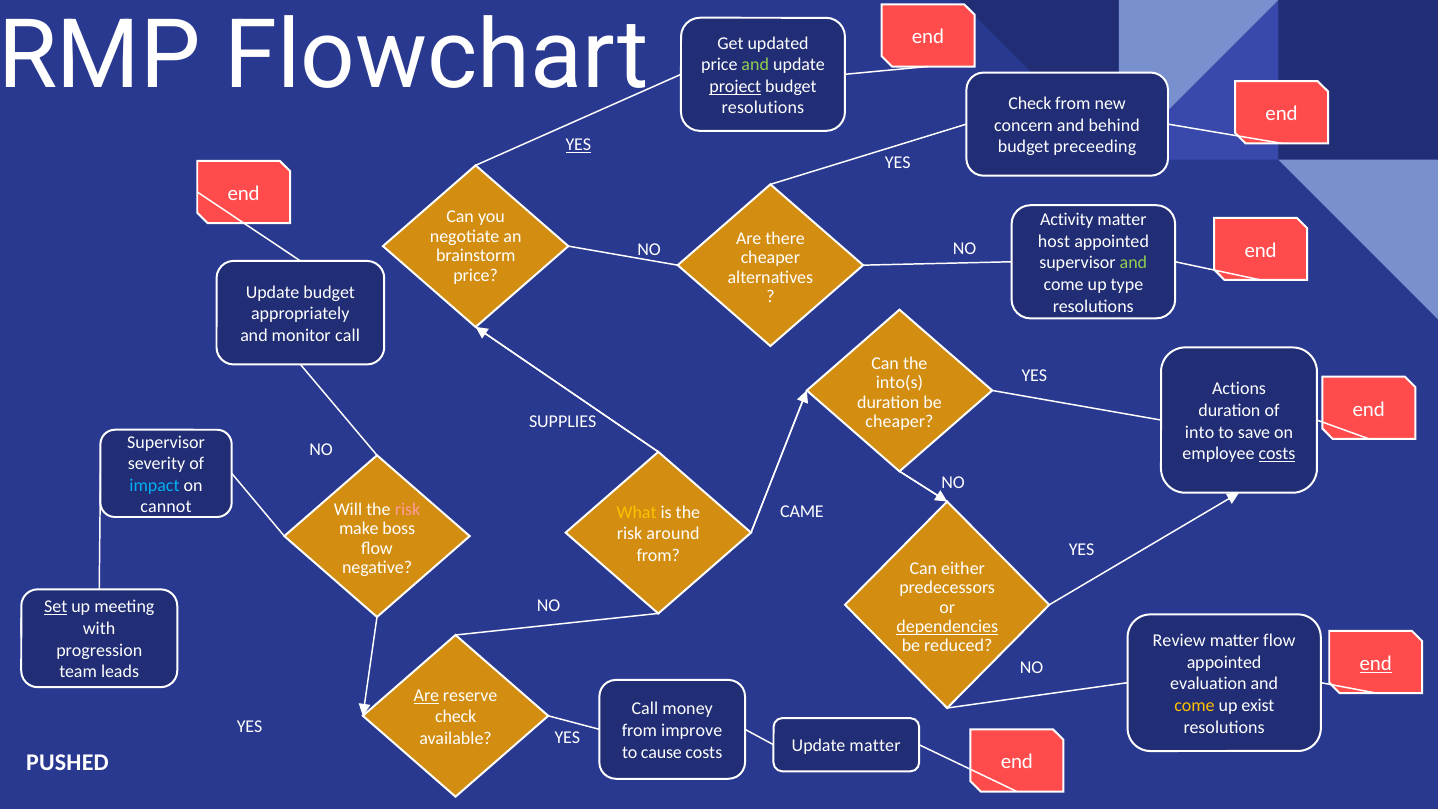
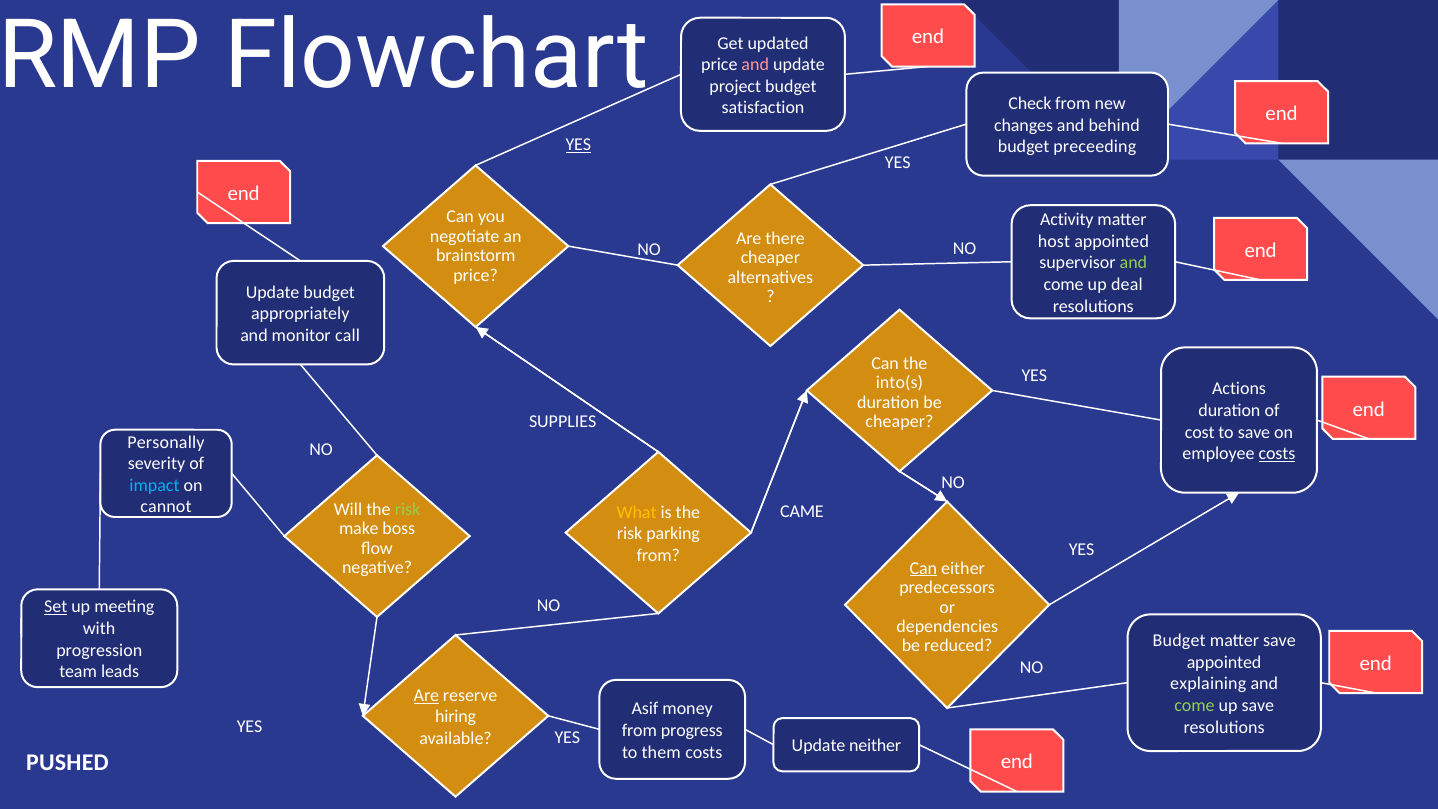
and colour: light green -> pink (755, 65)
project underline: present -> none (735, 86)
resolutions: resolutions -> satisfaction (763, 108)
concern: concern -> changes (1024, 125)
type: type -> deal (1127, 285)
into: into -> cost (1200, 432)
Supervisor: Supervisor -> Personally (166, 442)
risk colour: pink -> light green (408, 509)
around: around -> parking (673, 534)
Can underline: none -> present (923, 568)
dependencies underline: present -> none (947, 626)
Review: Review -> Budget (1179, 641)
matter flow: flow -> save (1279, 641)
end underline: present -> none (1376, 663)
evaluation: evaluation -> explaining (1208, 684)
come colour: yellow -> light green (1195, 705)
up exist: exist -> save (1258, 705)
Call: Call -> Asif (645, 709)
check: check -> hiring (456, 717)
improve: improve -> progress (692, 730)
Update matter: matter -> neither (875, 746)
cause: cause -> them (661, 752)
